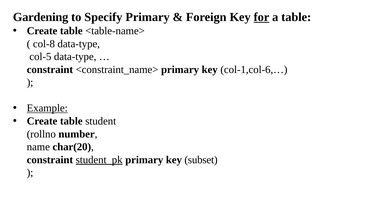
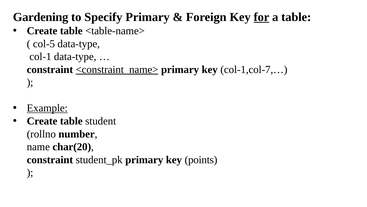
col-8: col-8 -> col-5 (44, 44)
col-5: col-5 -> col-1 (40, 56)
<constraint_name> underline: none -> present (117, 69)
col-1,col-6,…: col-1,col-6,… -> col-1,col-7,… (254, 69)
student_pk underline: present -> none (99, 159)
subset: subset -> points (201, 159)
